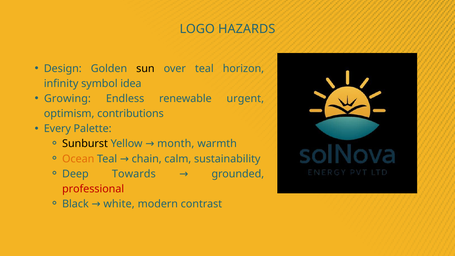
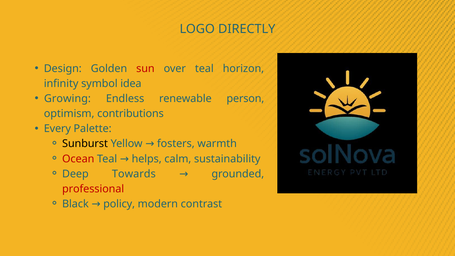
HAZARDS: HAZARDS -> DIRECTLY (247, 29)
sun colour: black -> red (145, 69)
urgent: urgent -> person (245, 99)
month: month -> fosters (176, 144)
Ocean colour: orange -> red (78, 159)
chain: chain -> helps (147, 159)
white: white -> policy (119, 204)
